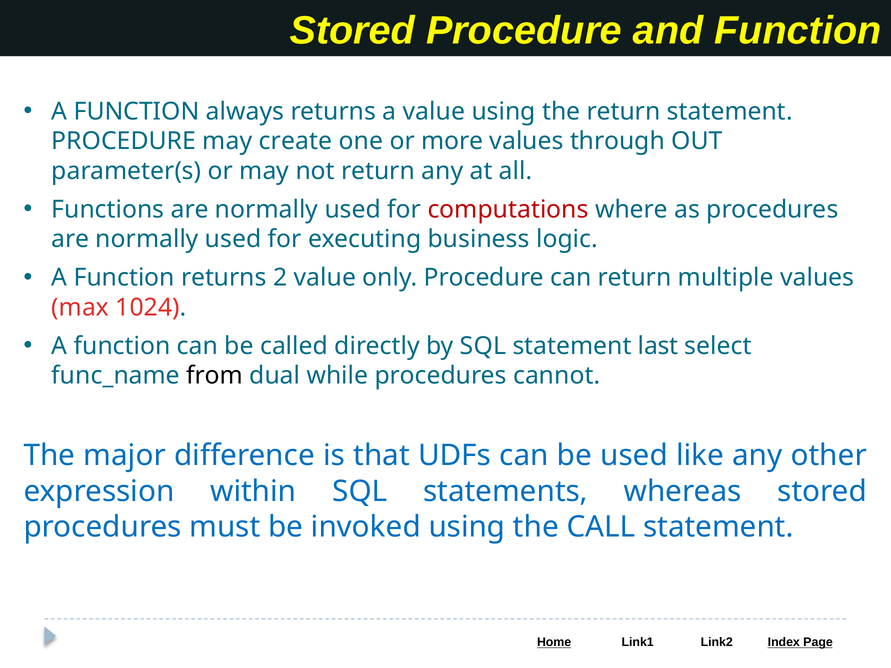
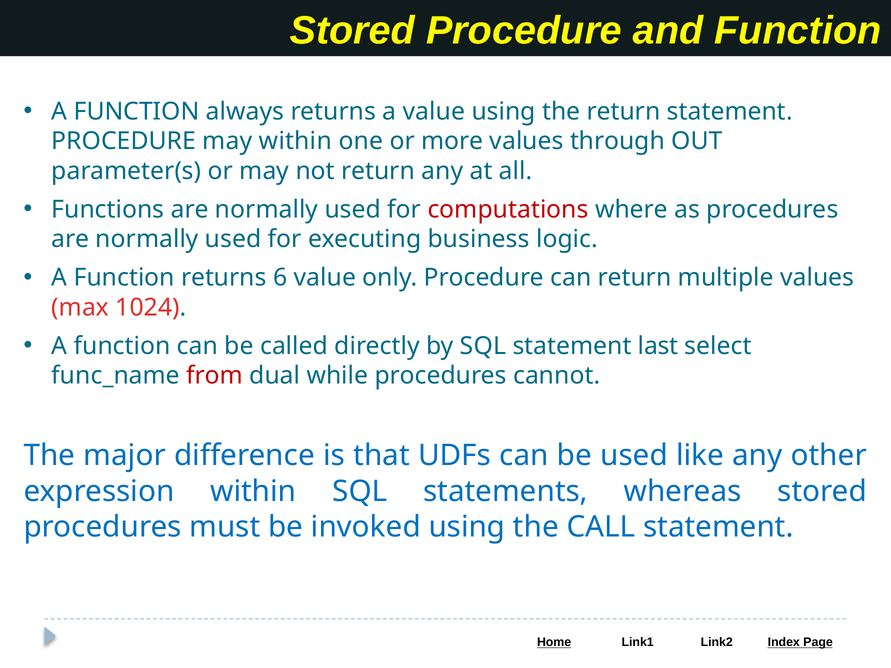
may create: create -> within (295, 141)
2: 2 -> 6 (280, 278)
from colour: black -> red (215, 376)
